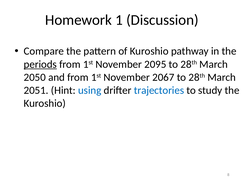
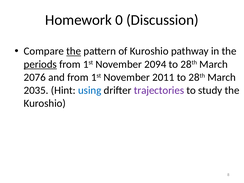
1: 1 -> 0 (119, 20)
the underline: none -> present (74, 51)
2095: 2095 -> 2094 (155, 64)
2050: 2050 -> 2076 (35, 77)
2067: 2067 -> 2011 (163, 77)
2051: 2051 -> 2035 (36, 90)
trajectories colour: blue -> purple (159, 90)
